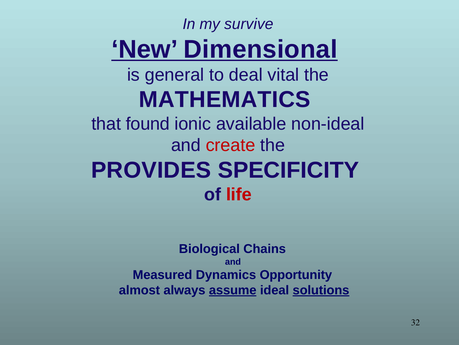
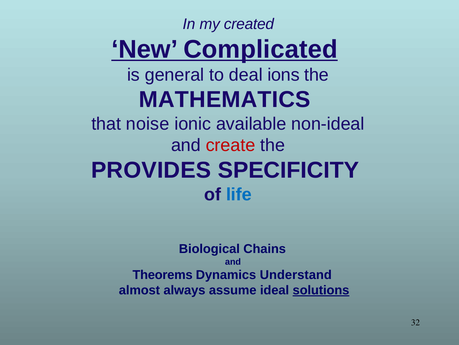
survive: survive -> created (249, 24)
Dimensional: Dimensional -> Complicated (261, 49)
vital: vital -> ions (283, 75)
found: found -> noise (148, 124)
life colour: red -> blue (239, 194)
Measured: Measured -> Theorems (163, 274)
Opportunity: Opportunity -> Understand (296, 274)
assume underline: present -> none (233, 290)
